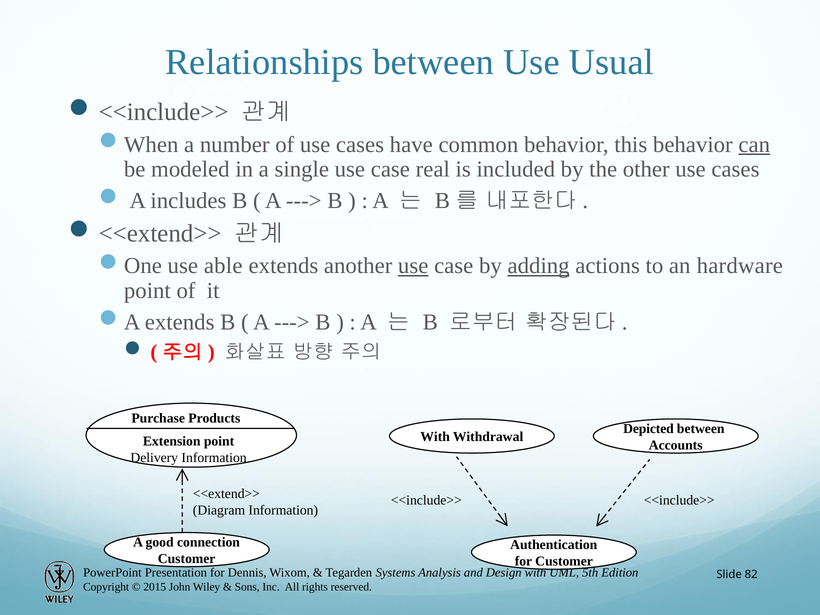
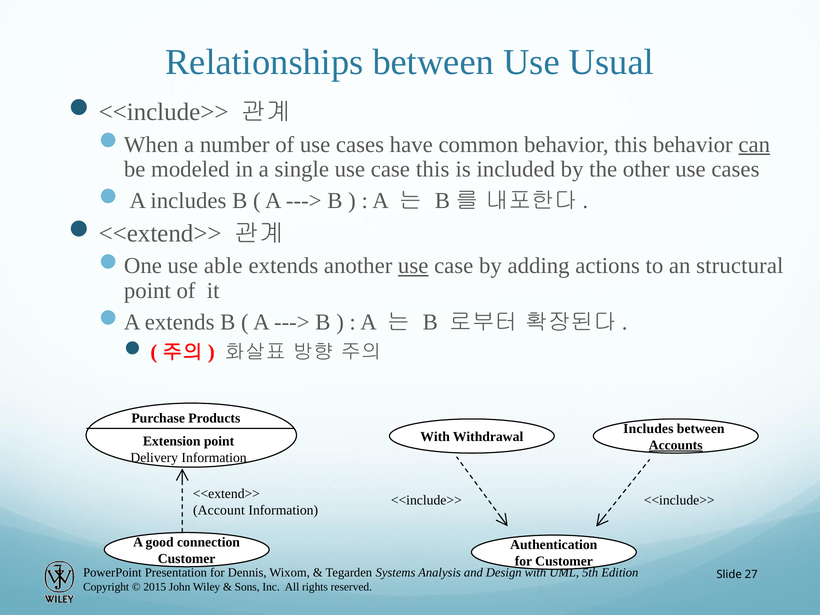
case real: real -> this (433, 169)
adding underline: present -> none (539, 266)
hardware: hardware -> structural (740, 266)
Depicted: Depicted -> Includes (648, 429)
Accounts underline: none -> present (676, 445)
Diagram: Diagram -> Account (219, 510)
82: 82 -> 27 (751, 575)
